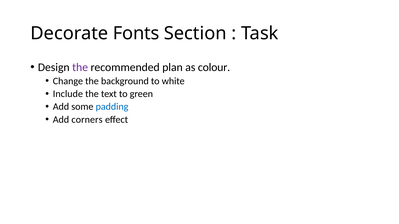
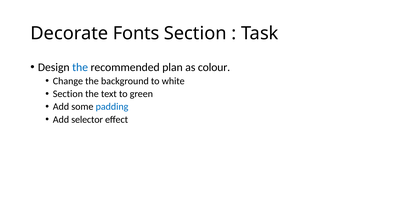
the colour: purple -> blue (80, 67)
Include: Include -> Section (68, 94)
corners: corners -> selector (87, 120)
